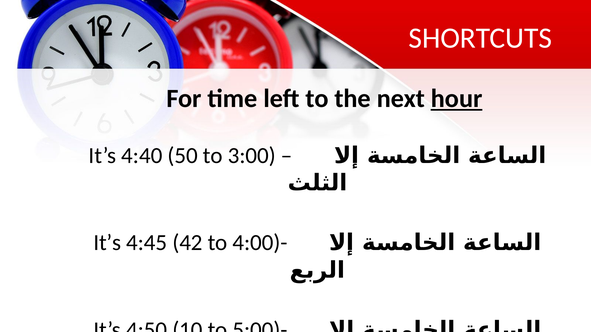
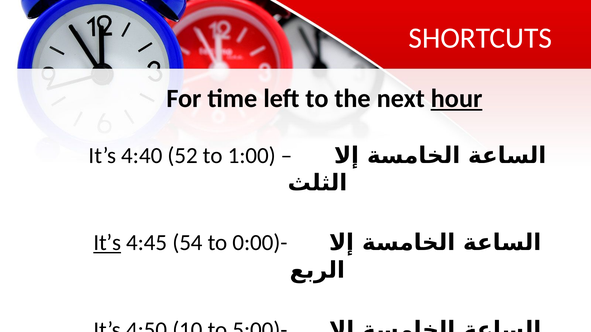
50: 50 -> 52 (183, 156)
3:00: 3:00 -> 1:00 (252, 156)
It’s underline: none -> present (107, 243)
42: 42 -> 54 (188, 243)
4:00)-: 4:00)- -> 0:00)- (260, 243)
